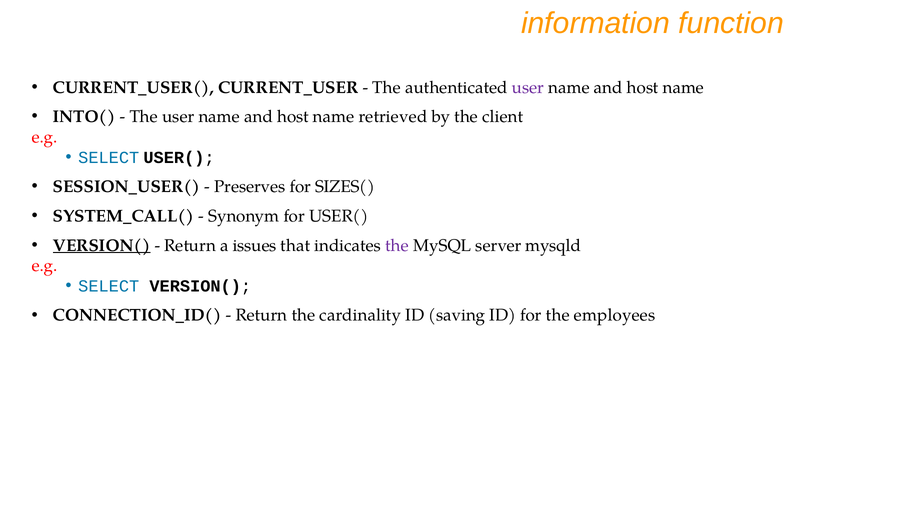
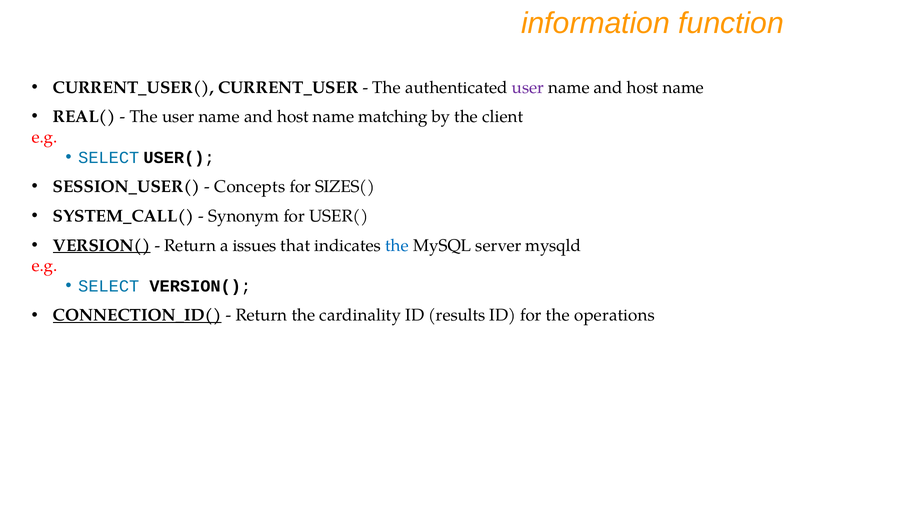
INTO(: INTO( -> REAL( (84, 117)
retrieved: retrieved -> matching (393, 117)
Preserves: Preserves -> Concepts (250, 187)
the colour: purple -> blue (397, 246)
CONNECTION_ID( underline: none -> present (137, 316)
saving: saving -> results (457, 316)
employees: employees -> operations (615, 316)
